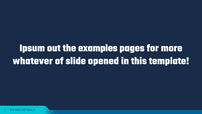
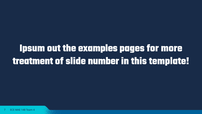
whatever: whatever -> treatment (33, 60)
opened: opened -> number (103, 60)
